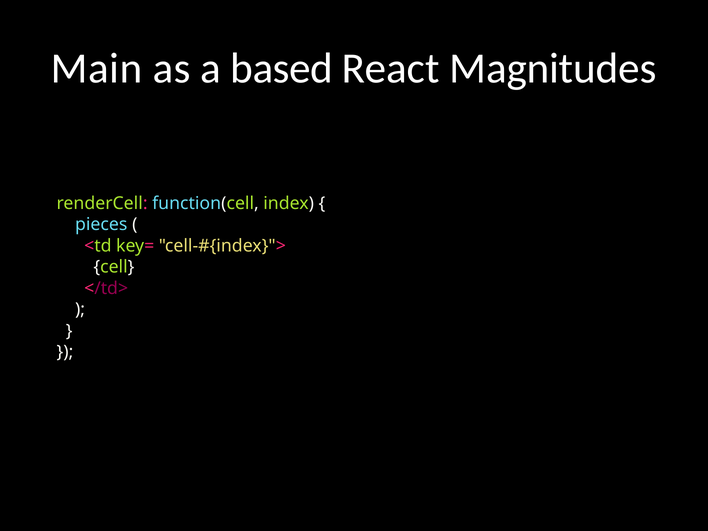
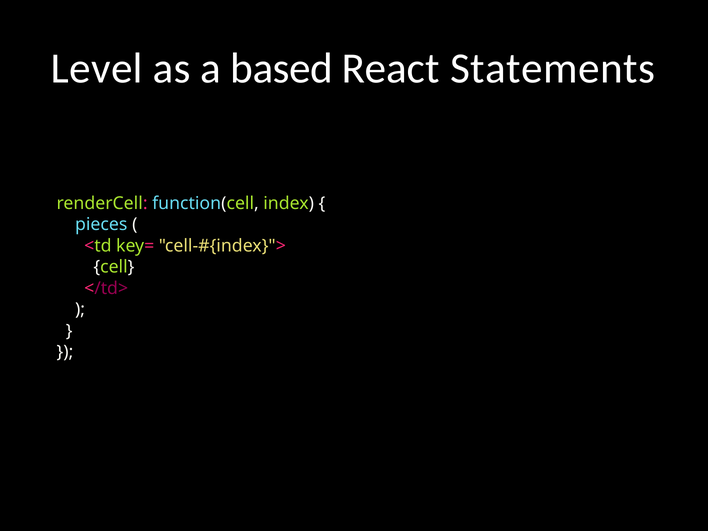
Main: Main -> Level (97, 69)
Magnitudes: Magnitudes -> Statements (553, 69)
